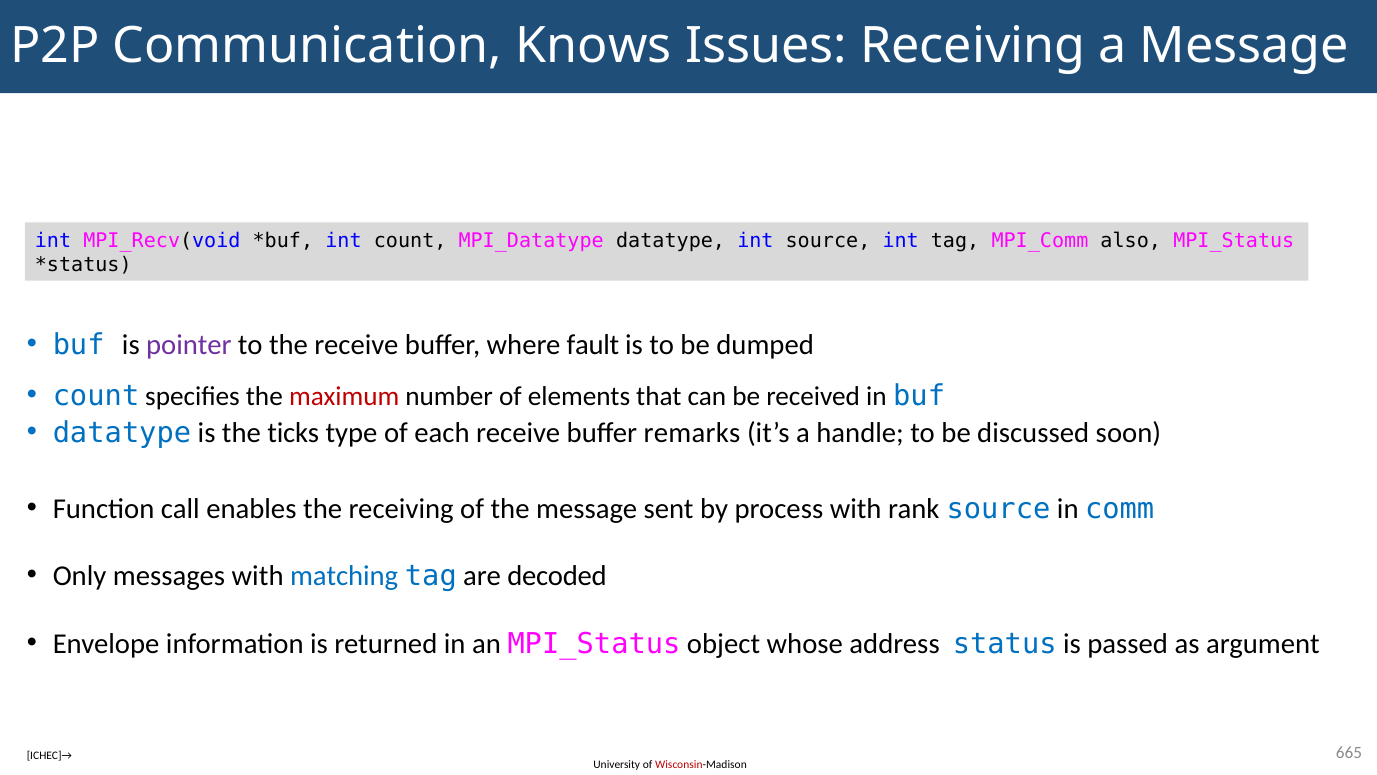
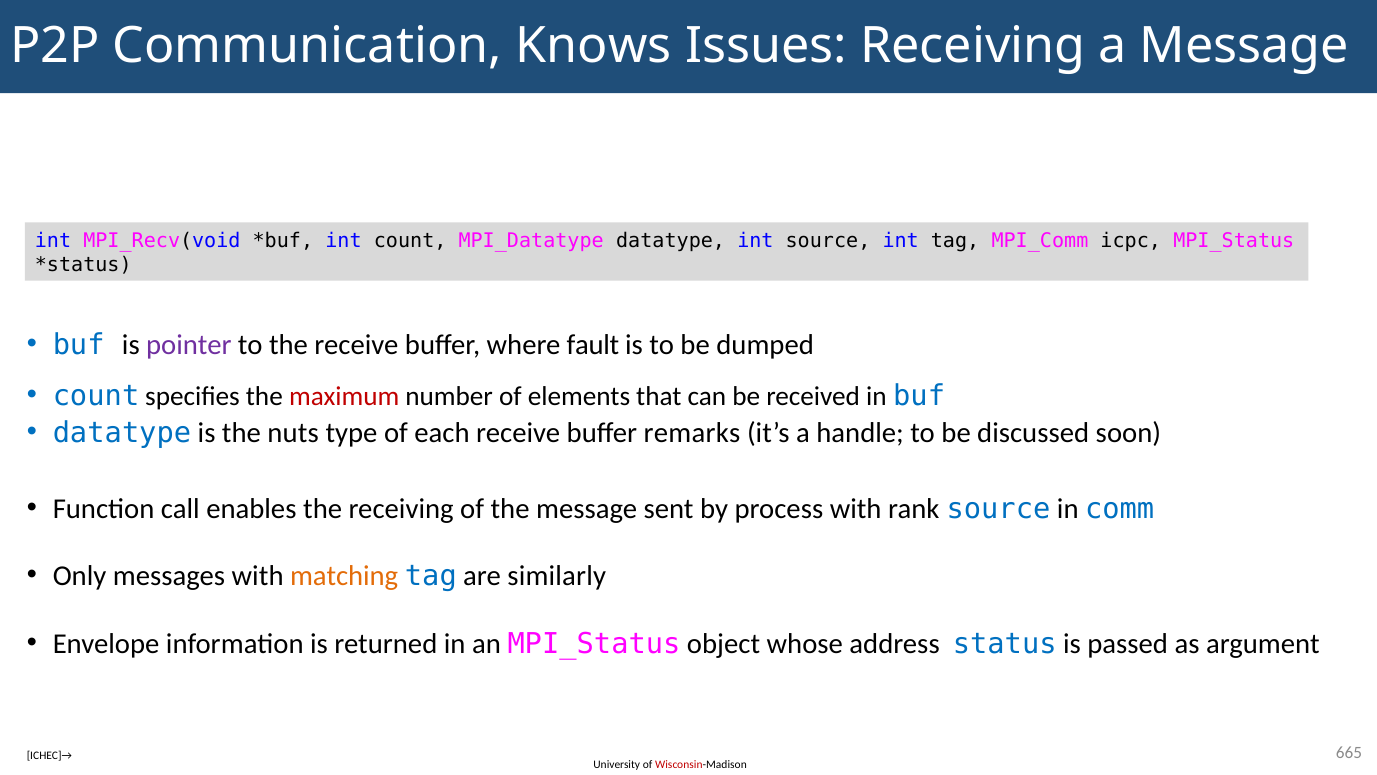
also: also -> icpc (1131, 241)
ticks: ticks -> nuts (293, 433)
matching colour: blue -> orange (344, 576)
decoded: decoded -> similarly (557, 576)
